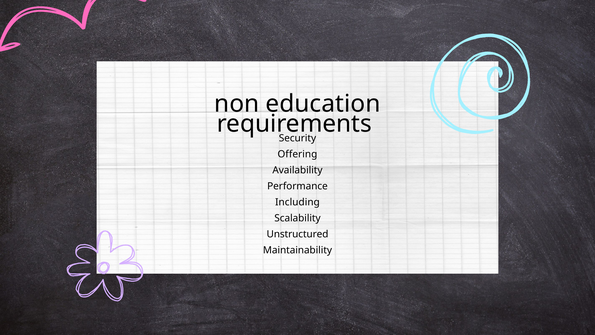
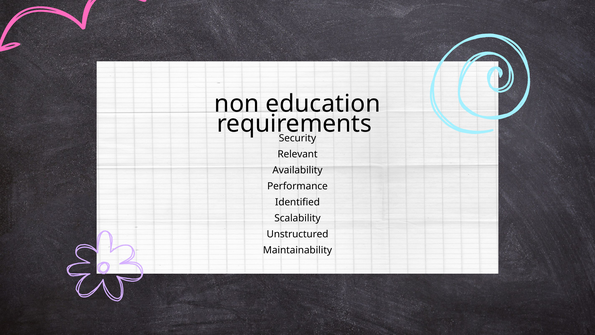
Offering: Offering -> Relevant (298, 154)
Including: Including -> Identified (297, 202)
